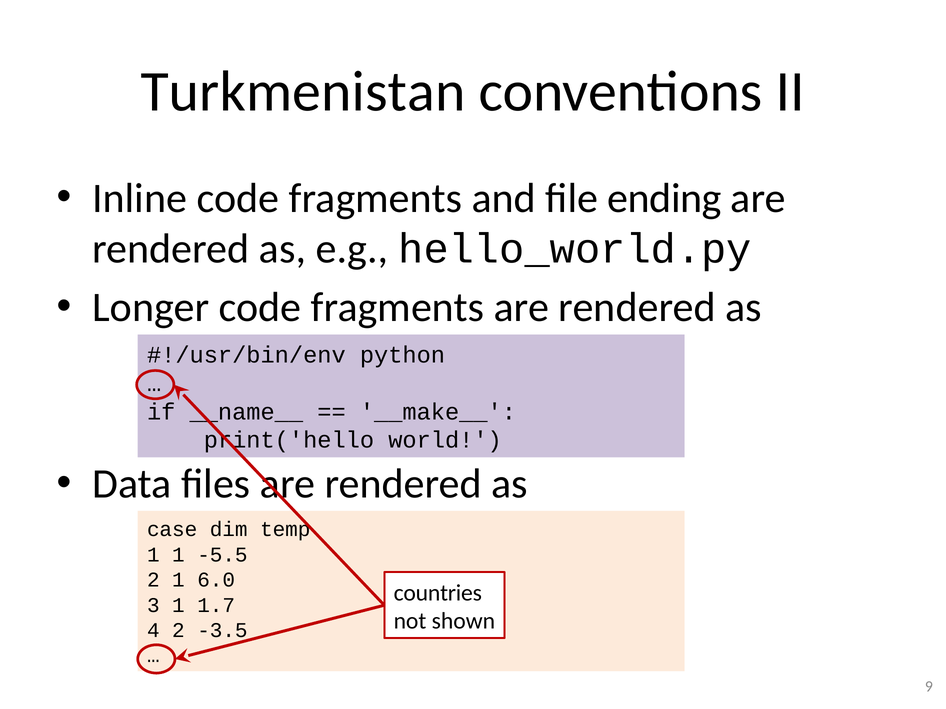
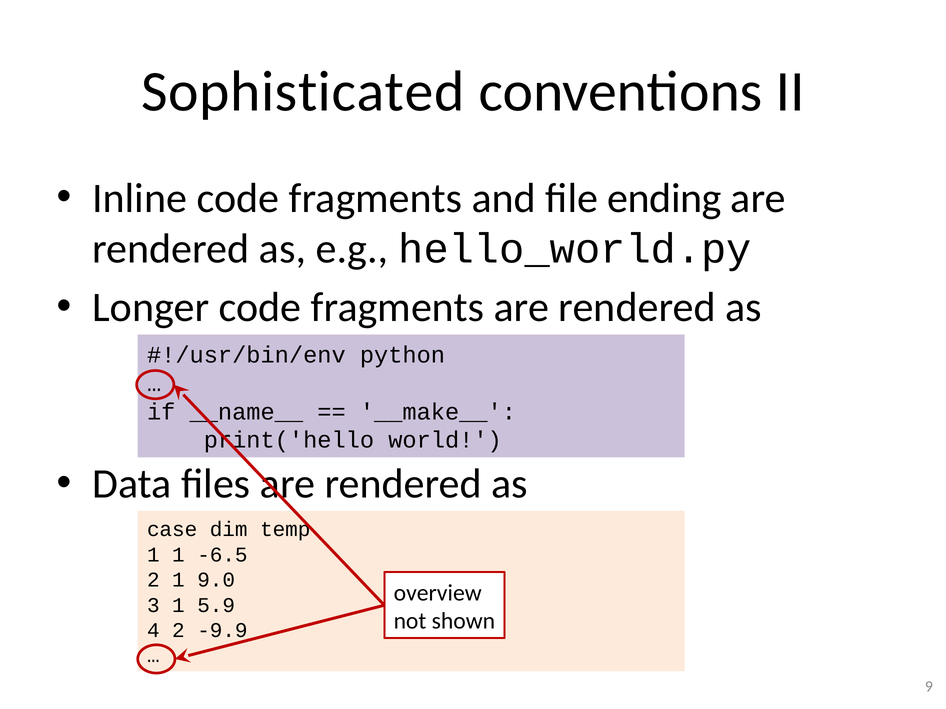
Turkmenistan: Turkmenistan -> Sophisticated (303, 92)
-5.5: -5.5 -> -6.5 (222, 555)
6.0: 6.0 -> 9.0 (216, 580)
countries: countries -> overview (438, 593)
1.7: 1.7 -> 5.9 (216, 606)
-3.5: -3.5 -> -9.9 (222, 631)
